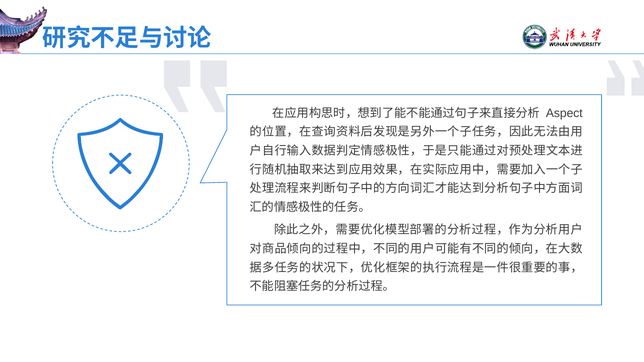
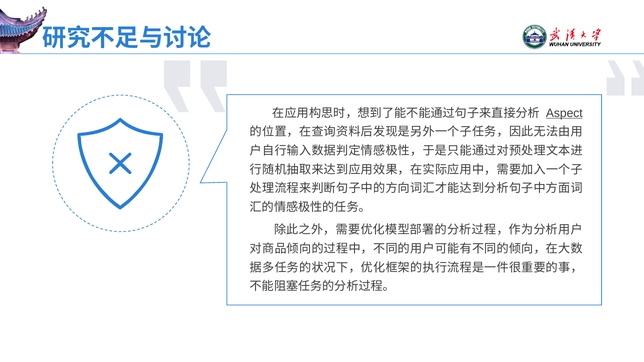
Aspect underline: none -> present (564, 113)
